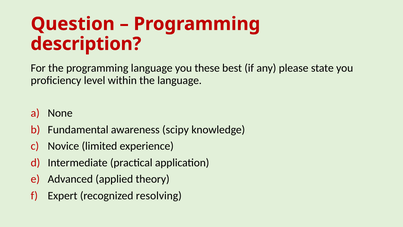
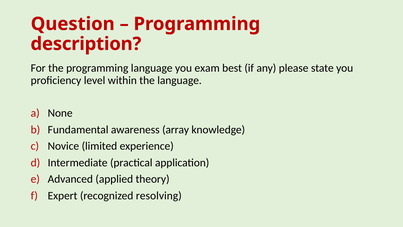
these: these -> exam (207, 68)
scipy: scipy -> array (176, 130)
